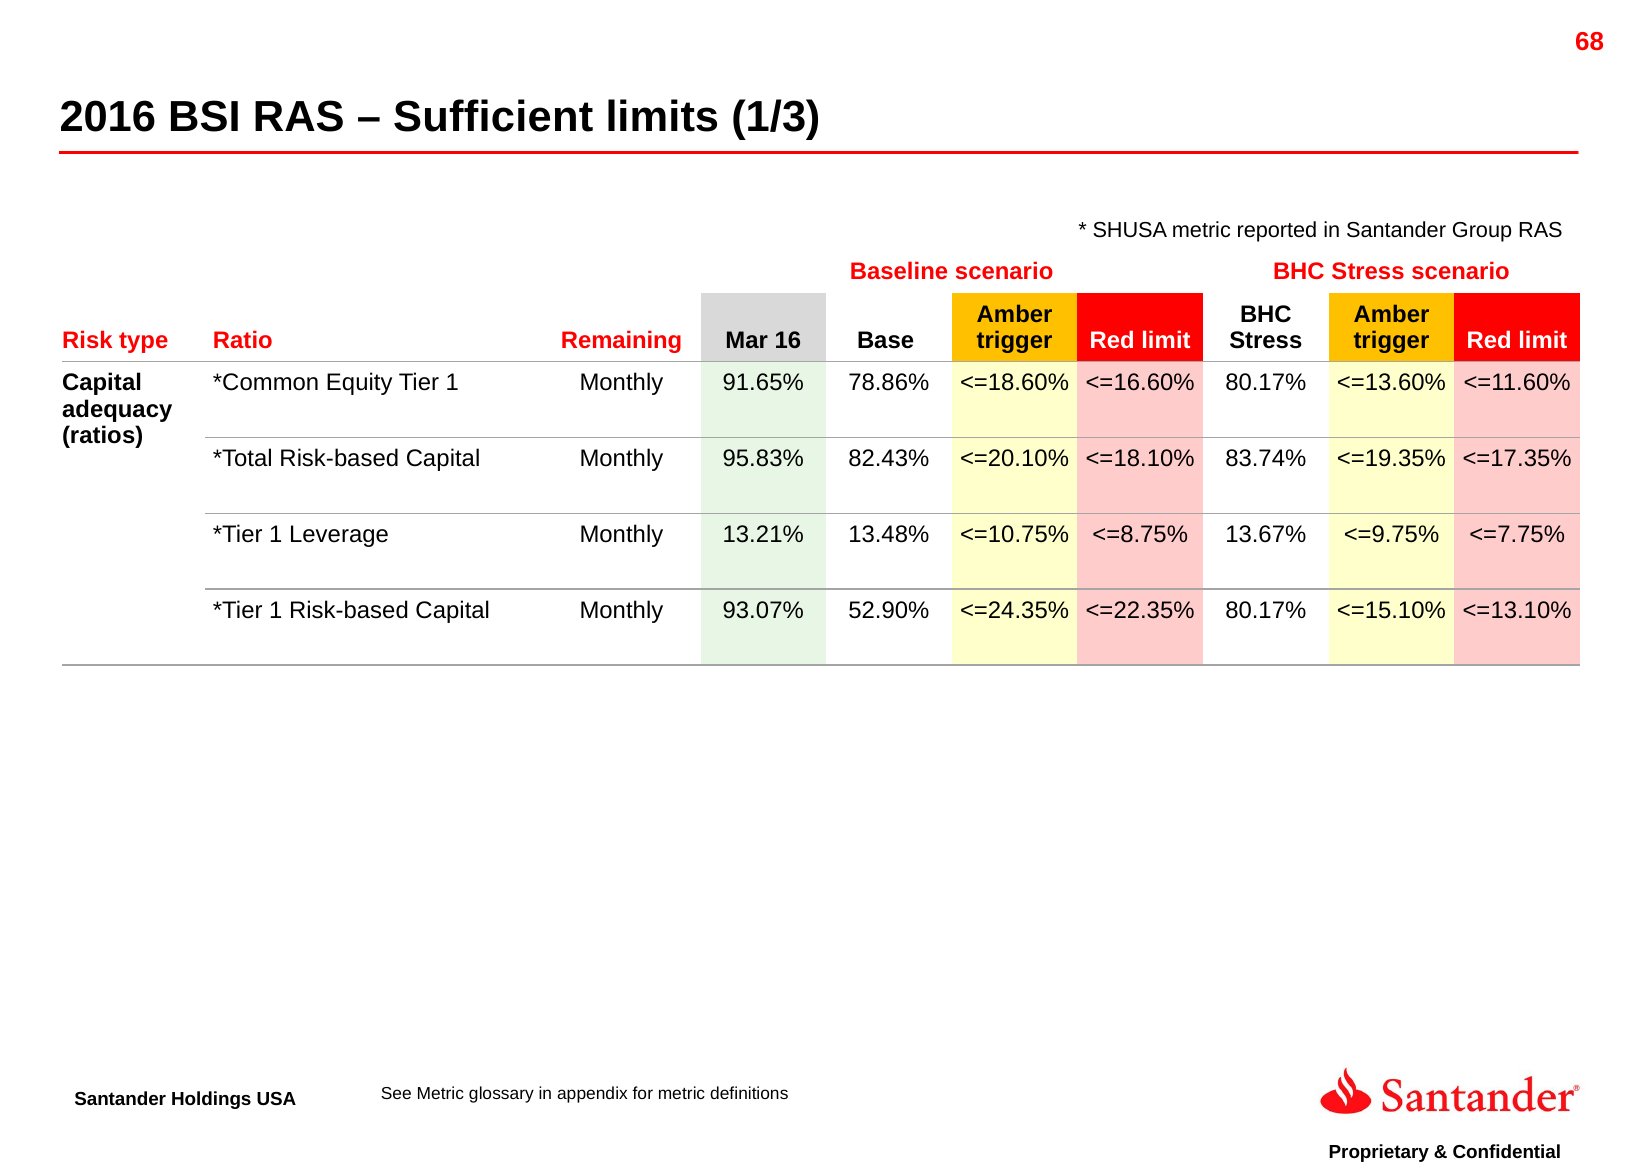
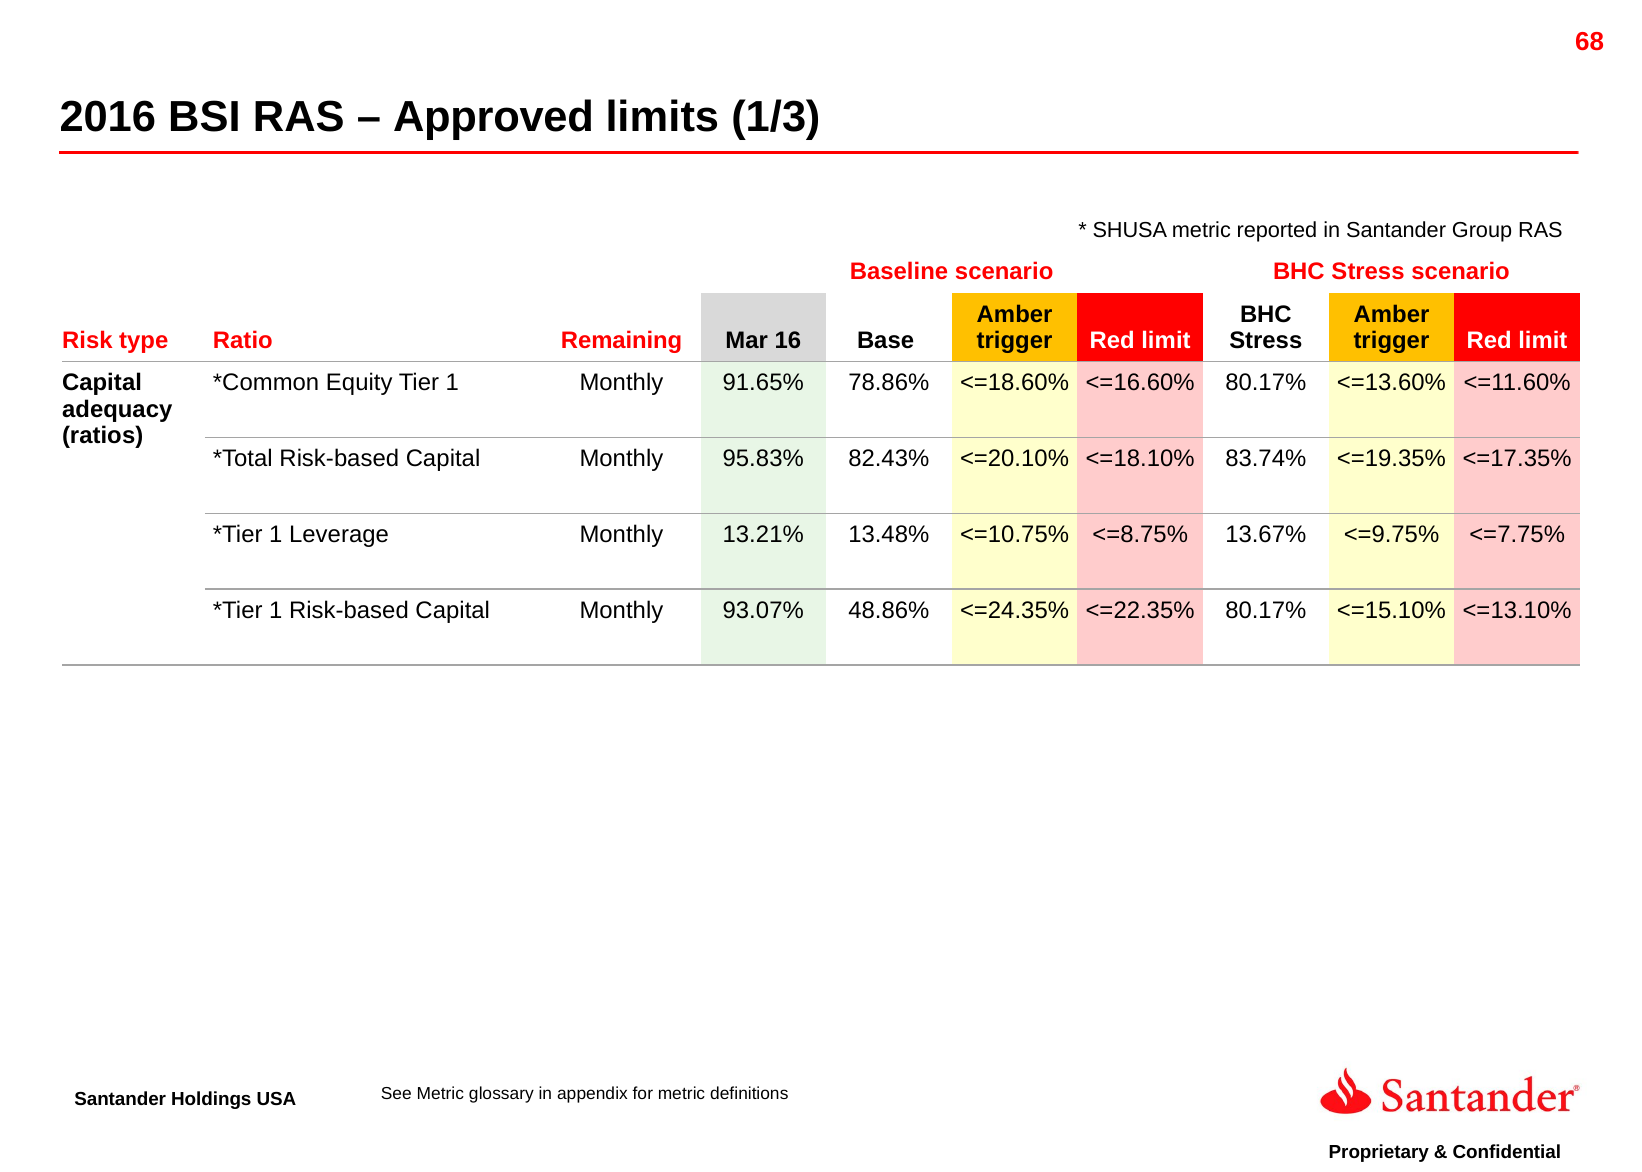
Sufficient: Sufficient -> Approved (493, 118)
52.90%: 52.90% -> 48.86% (889, 611)
